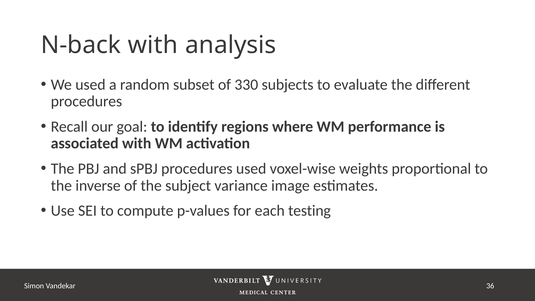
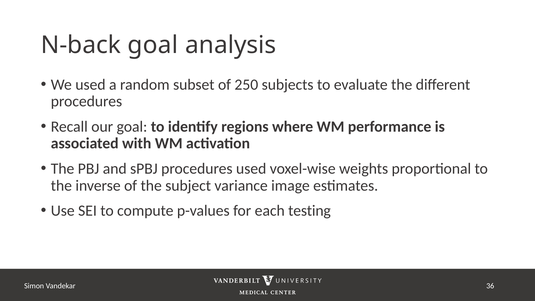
N-back with: with -> goal (153, 45)
330: 330 -> 250 (246, 85)
